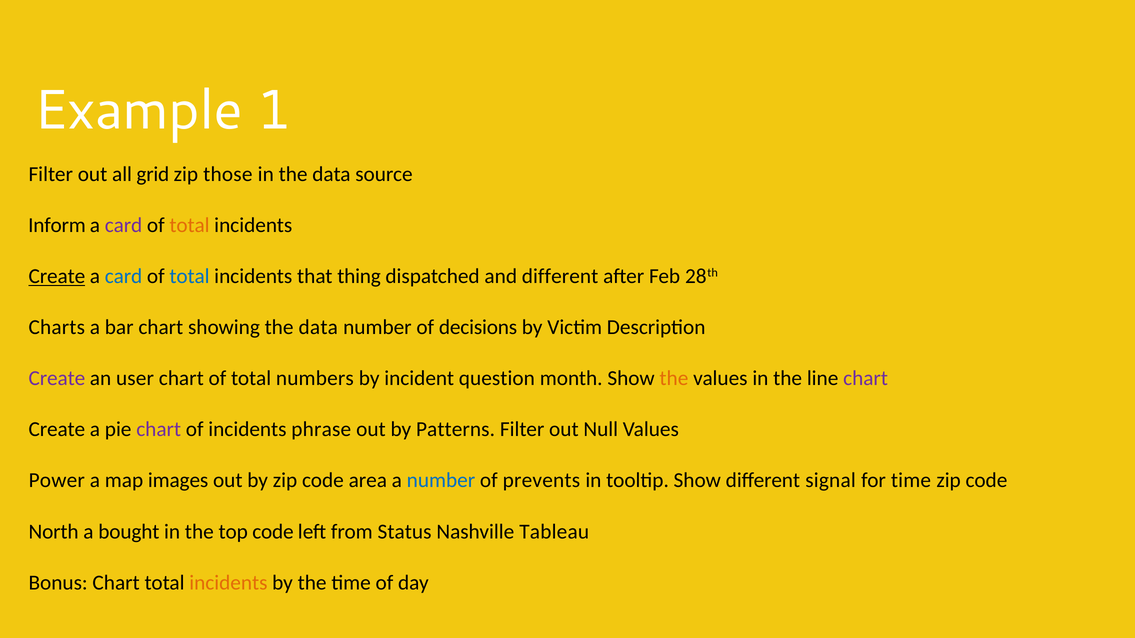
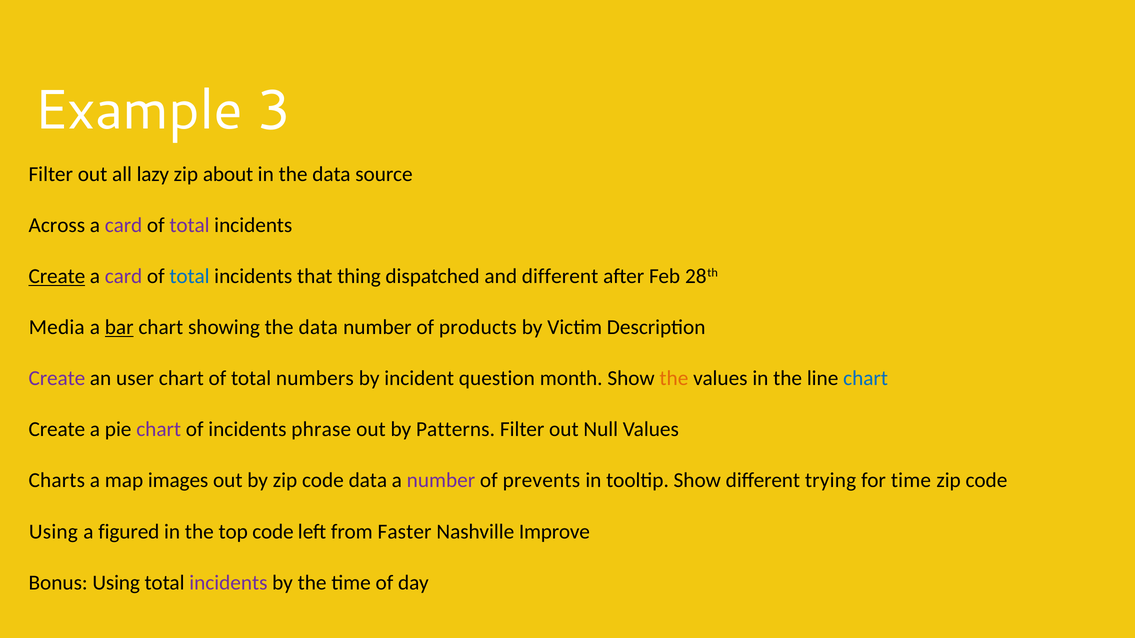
1: 1 -> 3 (274, 110)
grid: grid -> lazy (153, 174)
those: those -> about (228, 174)
Inform: Inform -> Across (57, 225)
total colour: orange -> purple (190, 225)
card colour: blue -> purple (124, 277)
Charts: Charts -> Media (57, 328)
bar underline: none -> present (119, 328)
decisions: decisions -> products (478, 328)
chart colour: purple -> blue (866, 379)
Power: Power -> Charts (57, 481)
code area: area -> data (368, 481)
number colour: blue -> purple (441, 481)
signal: signal -> trying (831, 481)
North: North -> Using (53, 532)
bought: bought -> figured (129, 532)
Status: Status -> Faster (405, 532)
Tableau: Tableau -> Improve (554, 532)
Bonus Chart: Chart -> Using (116, 583)
incidents colour: orange -> purple (228, 583)
